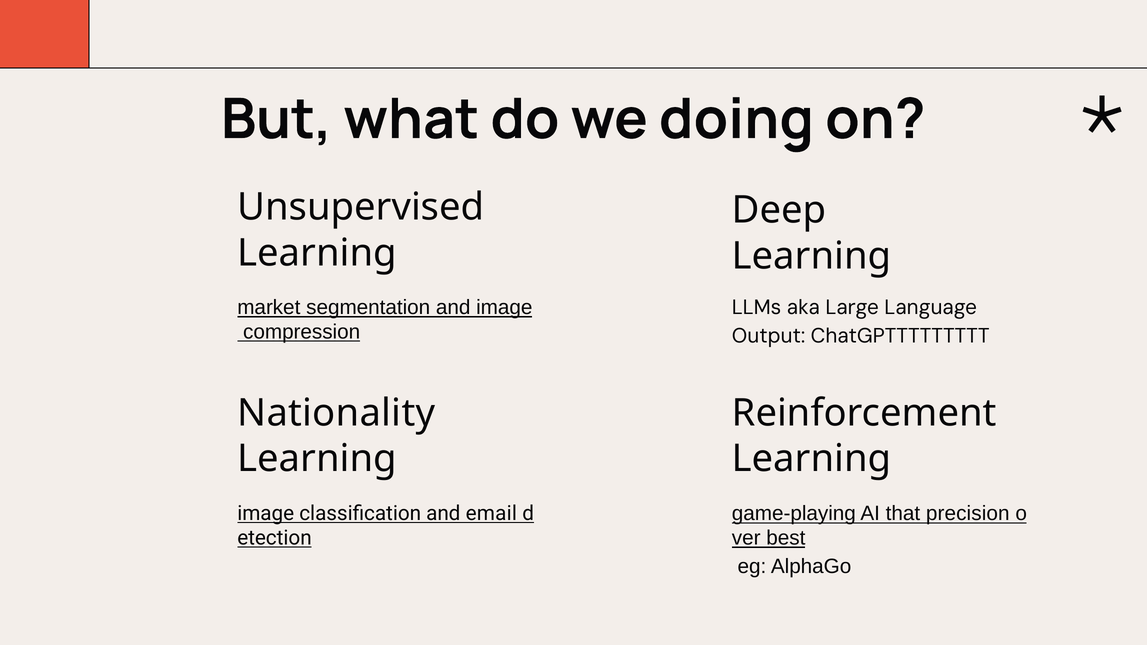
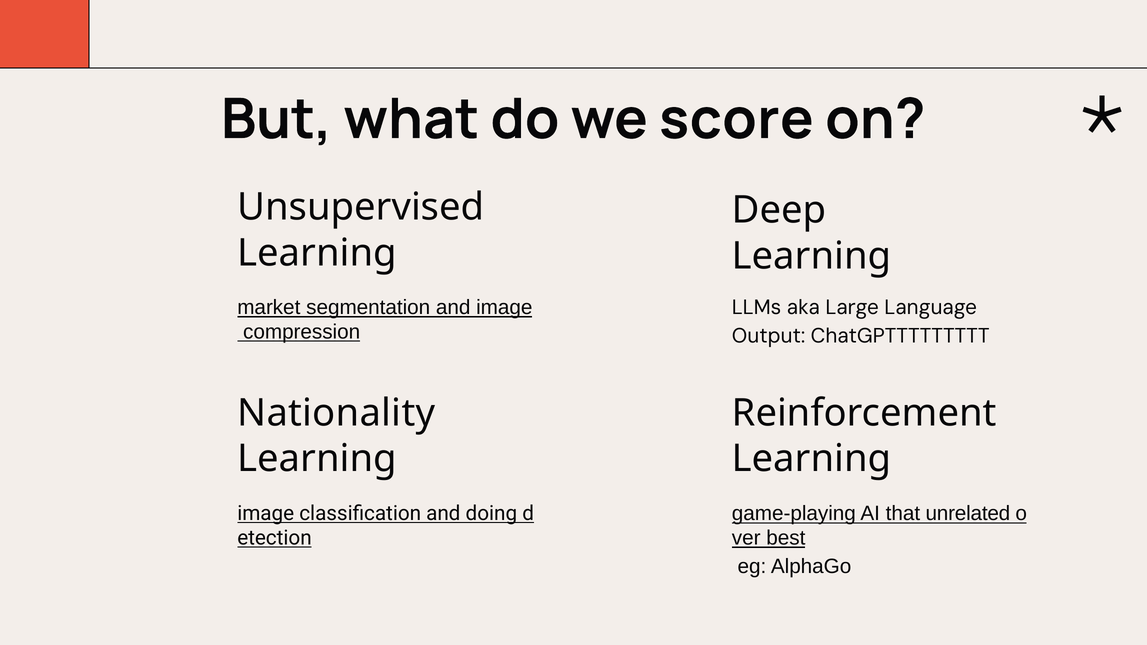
doing: doing -> score (736, 120)
precision: precision -> unrelated (968, 514)
email: email -> doing (491, 514)
